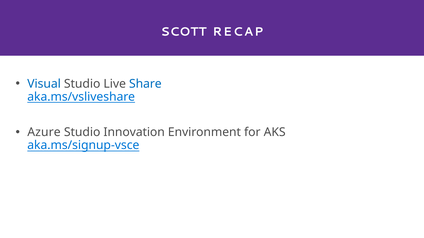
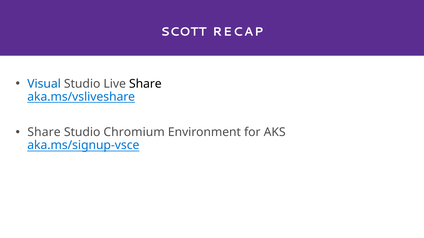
Share colour: blue -> black (145, 84)
Azure: Azure -> Share (44, 132)
Innovation: Innovation -> Chromium (134, 132)
